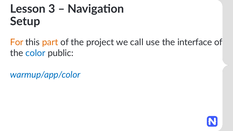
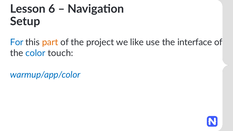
3: 3 -> 6 (52, 9)
For colour: orange -> blue (17, 42)
call: call -> like (137, 42)
public: public -> touch (60, 53)
